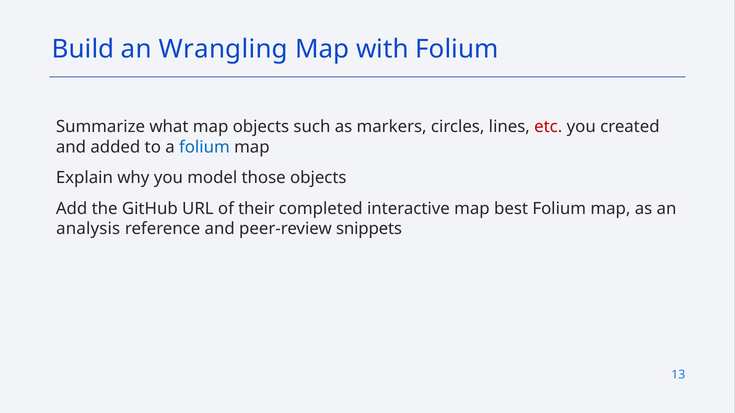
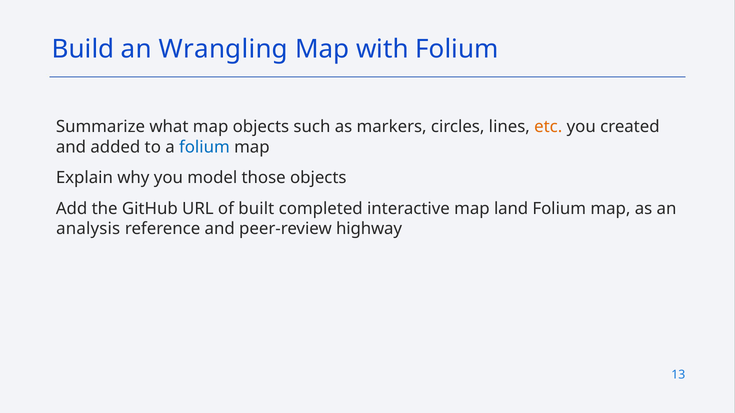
etc colour: red -> orange (548, 127)
their: their -> built (256, 209)
best: best -> land (511, 209)
snippets: snippets -> highway (369, 229)
